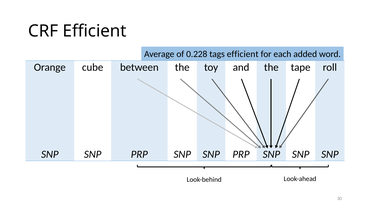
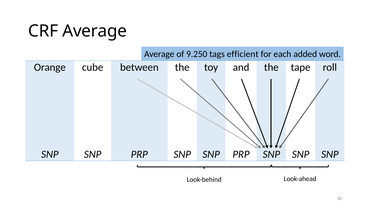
CRF Efficient: Efficient -> Average (95, 31)
0.228: 0.228 -> 9.250 (197, 54)
